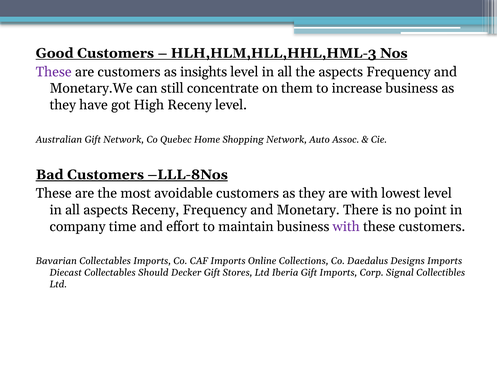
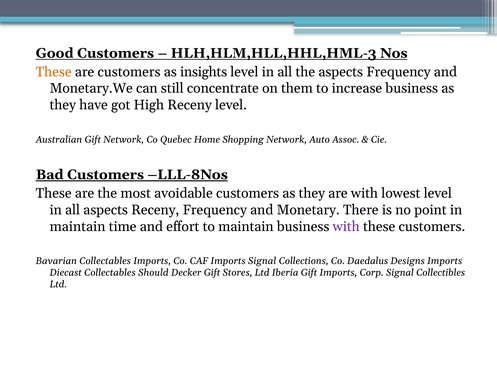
These colour: purple -> orange (54, 72)
company: company -> maintain (78, 226)
Imports Online: Online -> Signal (262, 261)
